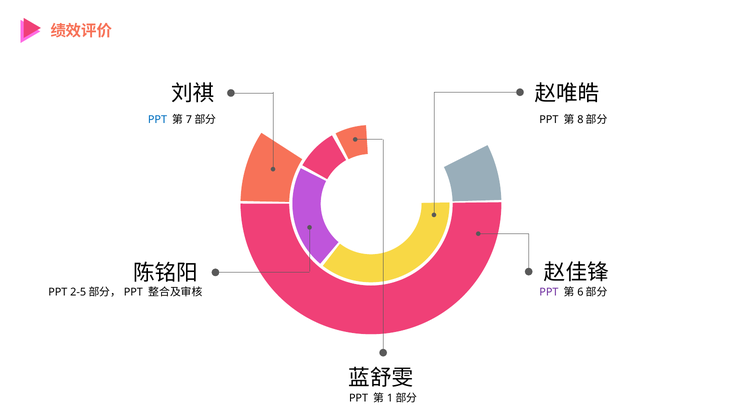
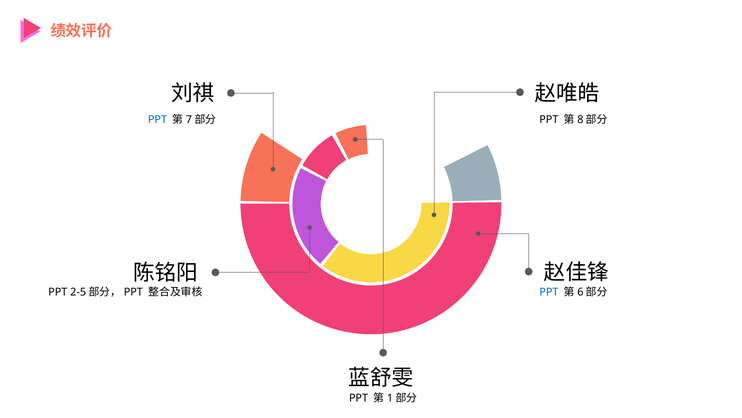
PPT colour: purple -> blue (549, 292)
